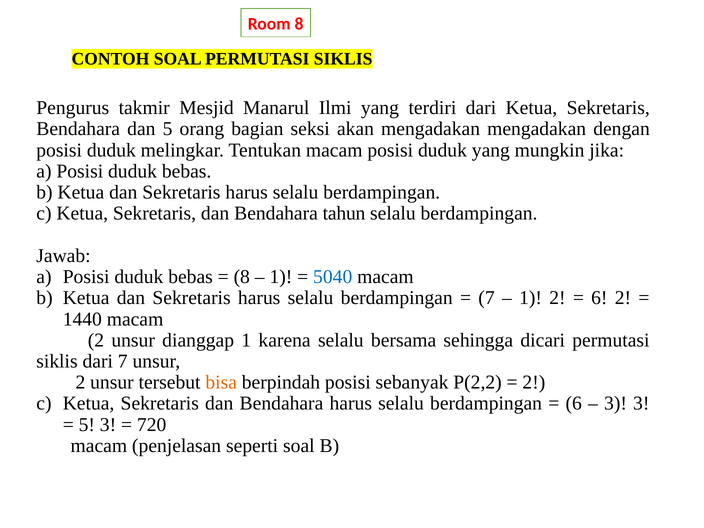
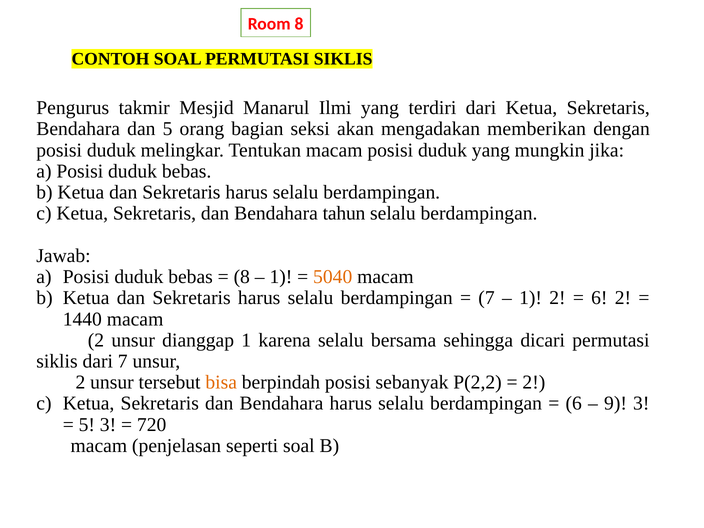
mengadakan mengadakan: mengadakan -> memberikan (537, 129)
5040 colour: blue -> orange (333, 277)
3: 3 -> 9 (616, 404)
